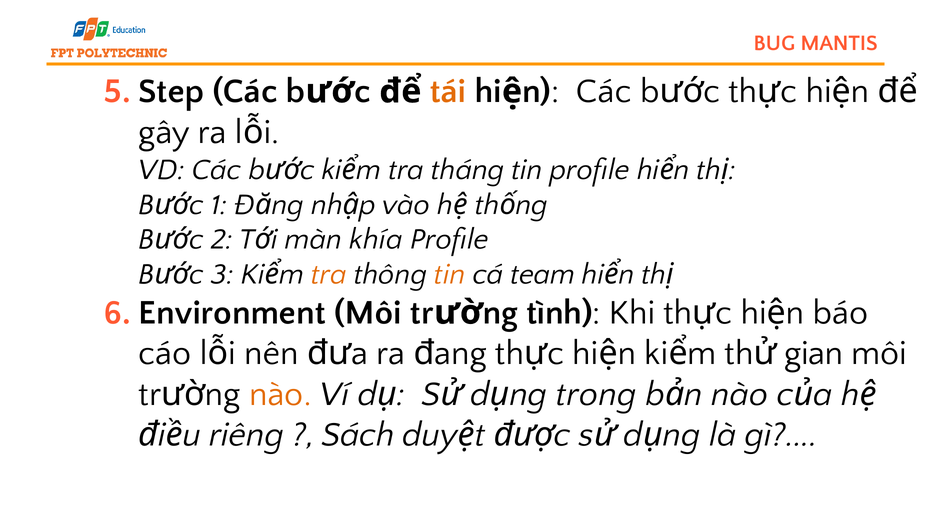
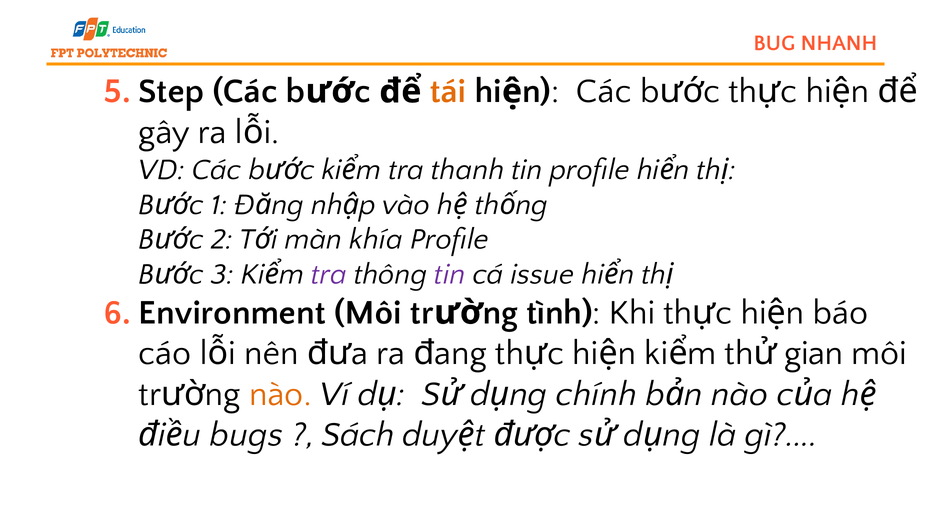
MANTIS: MANTIS -> NHANH (839, 43)
tháng: tháng -> thanh (468, 169)
tra colour: orange -> purple (329, 274)
tin colour: orange -> purple (450, 274)
team: team -> issue (543, 274)
trong: trong -> chính (596, 394)
riêng: riêng -> bugs (247, 435)
